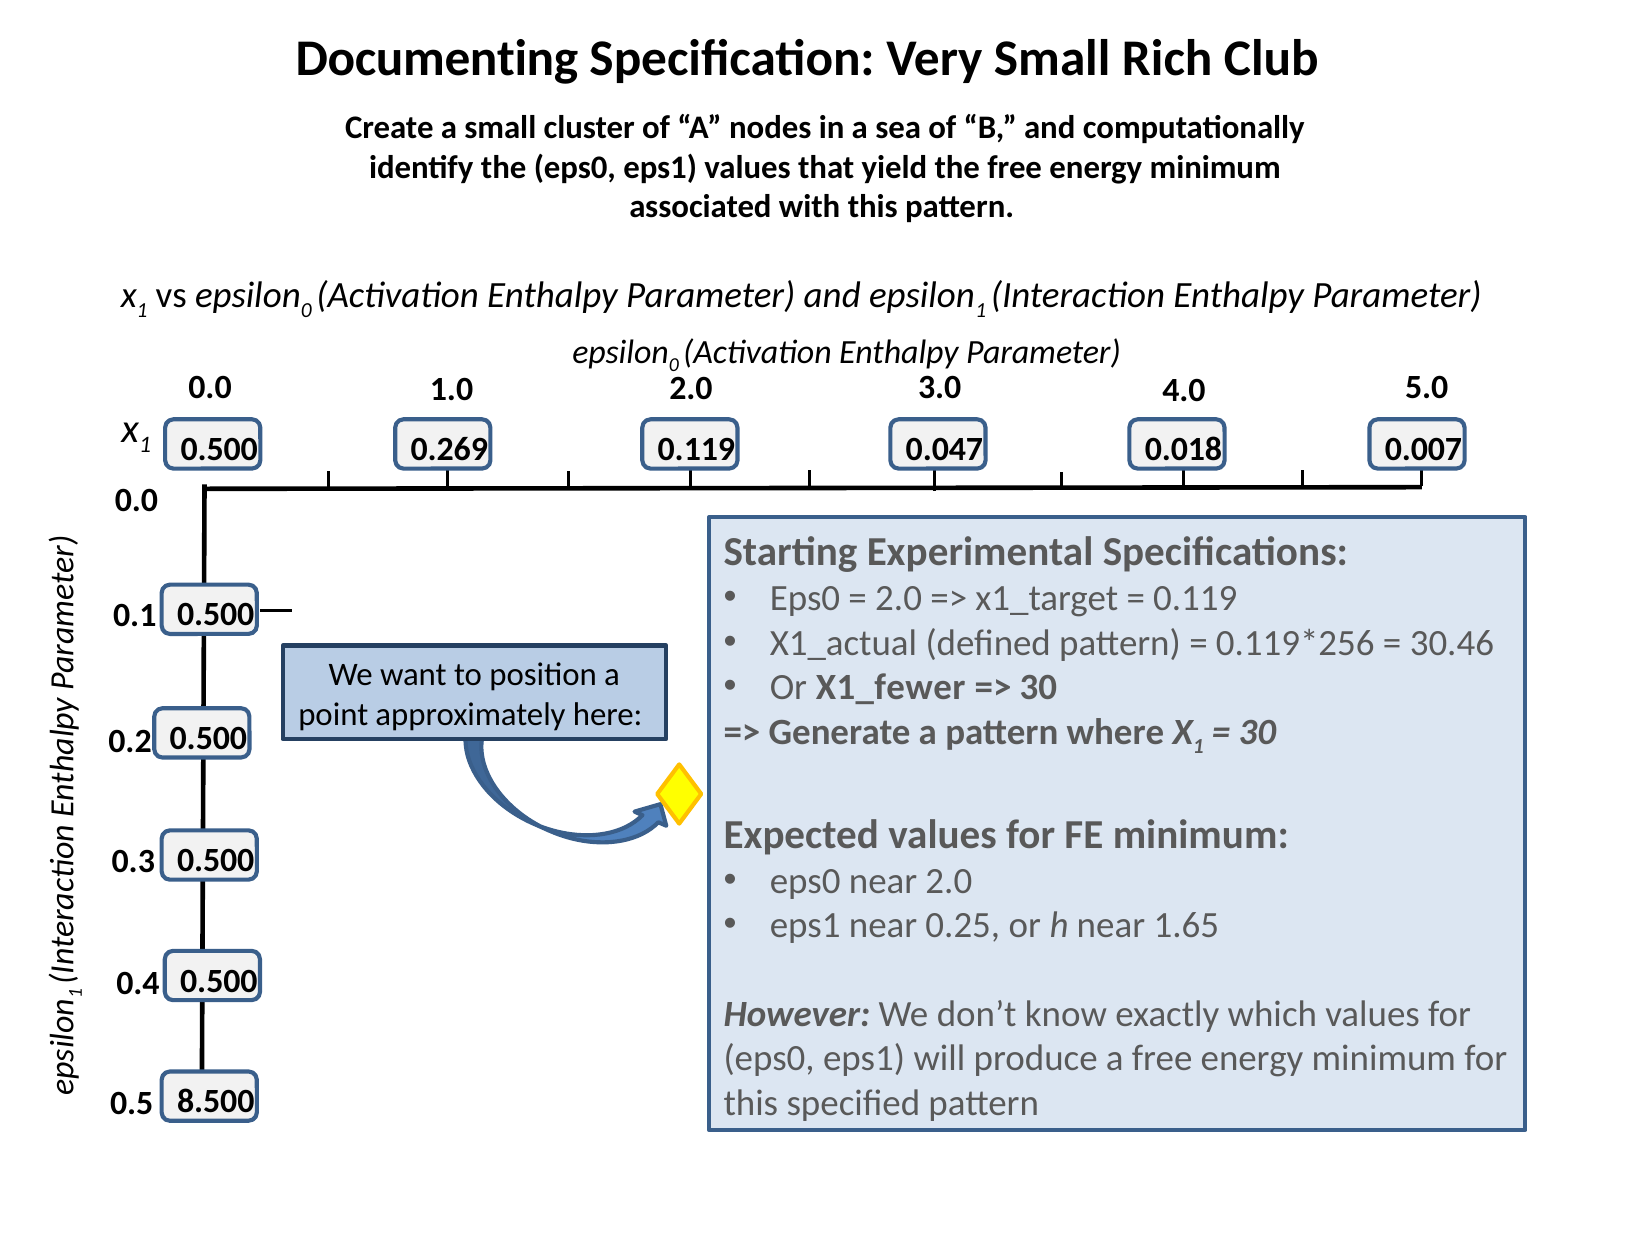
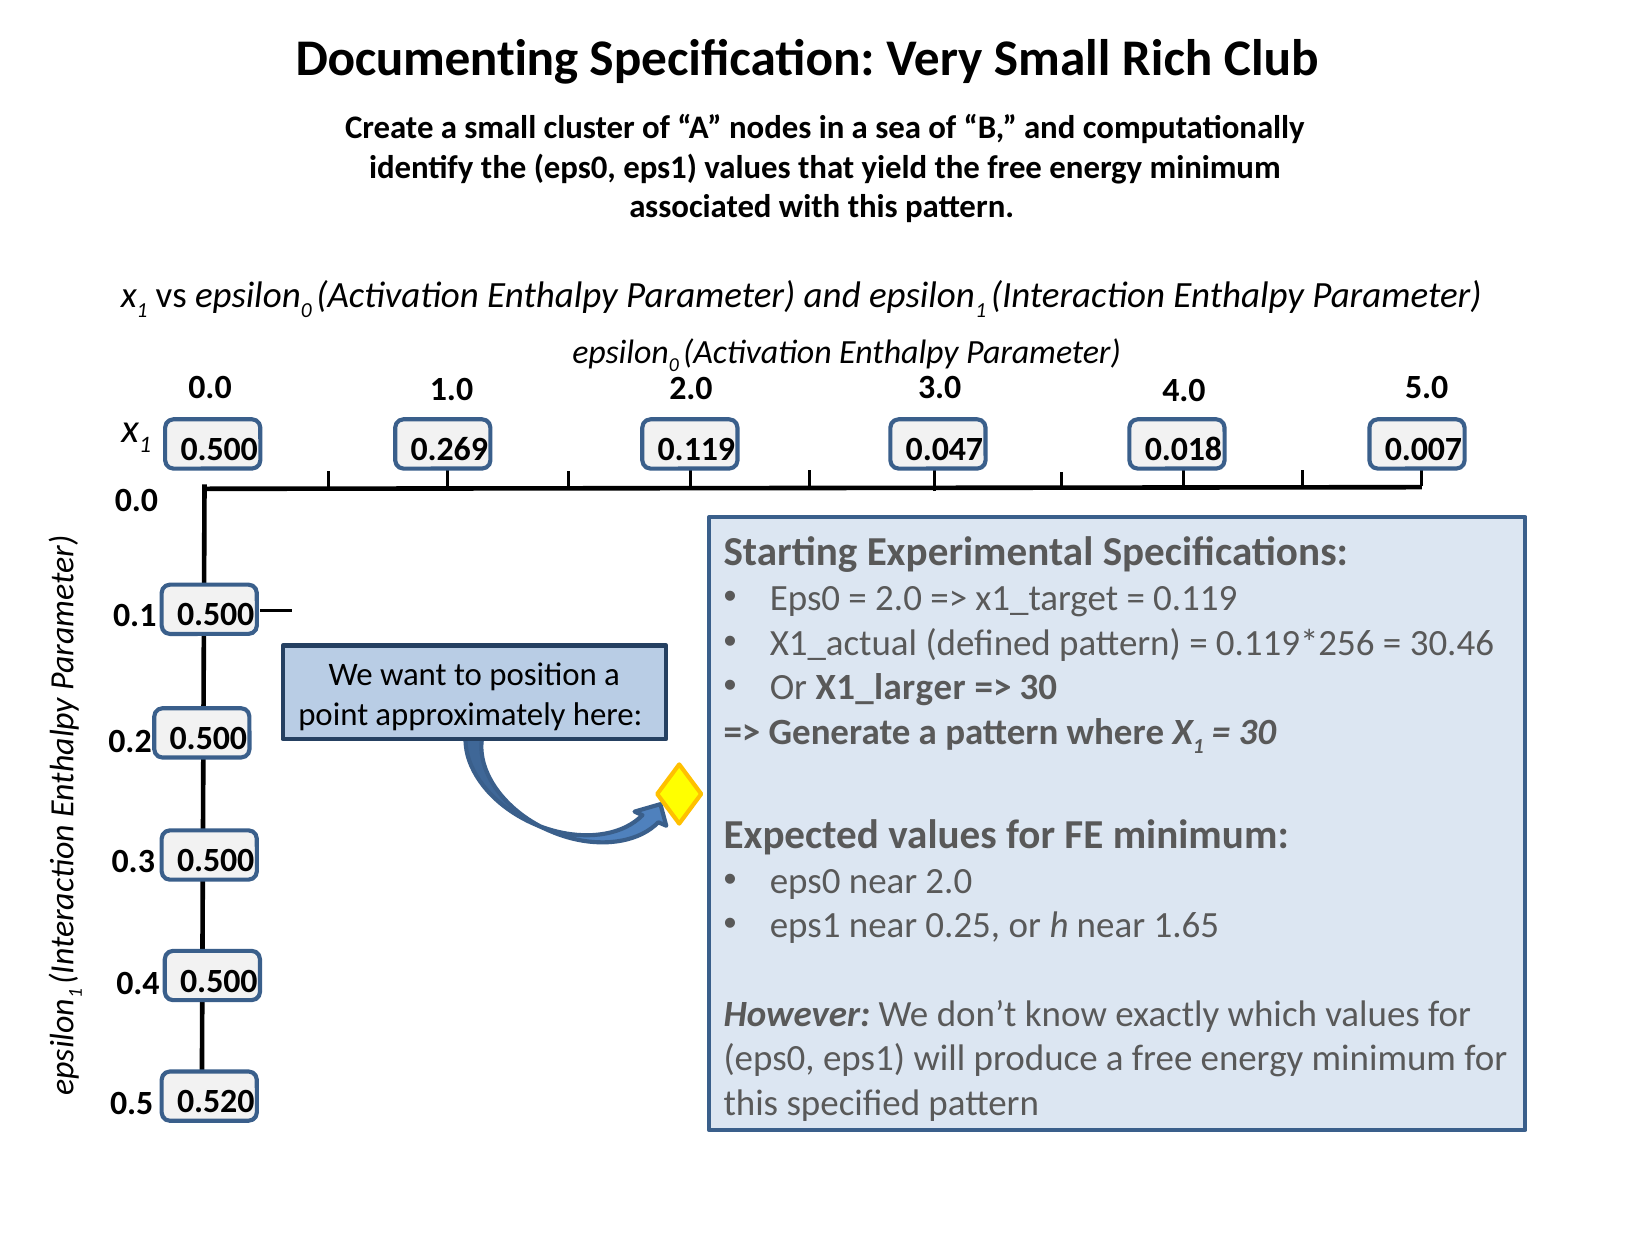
X1_fewer: X1_fewer -> X1_larger (891, 687)
8.500: 8.500 -> 0.520 (216, 1101)
